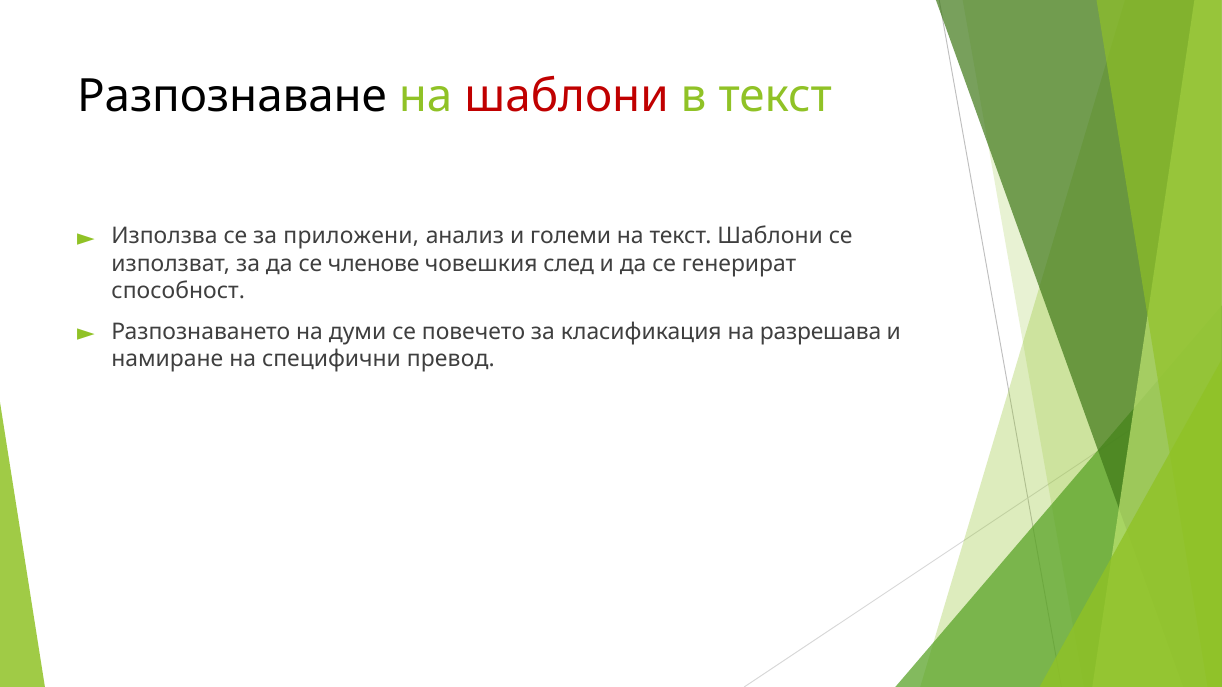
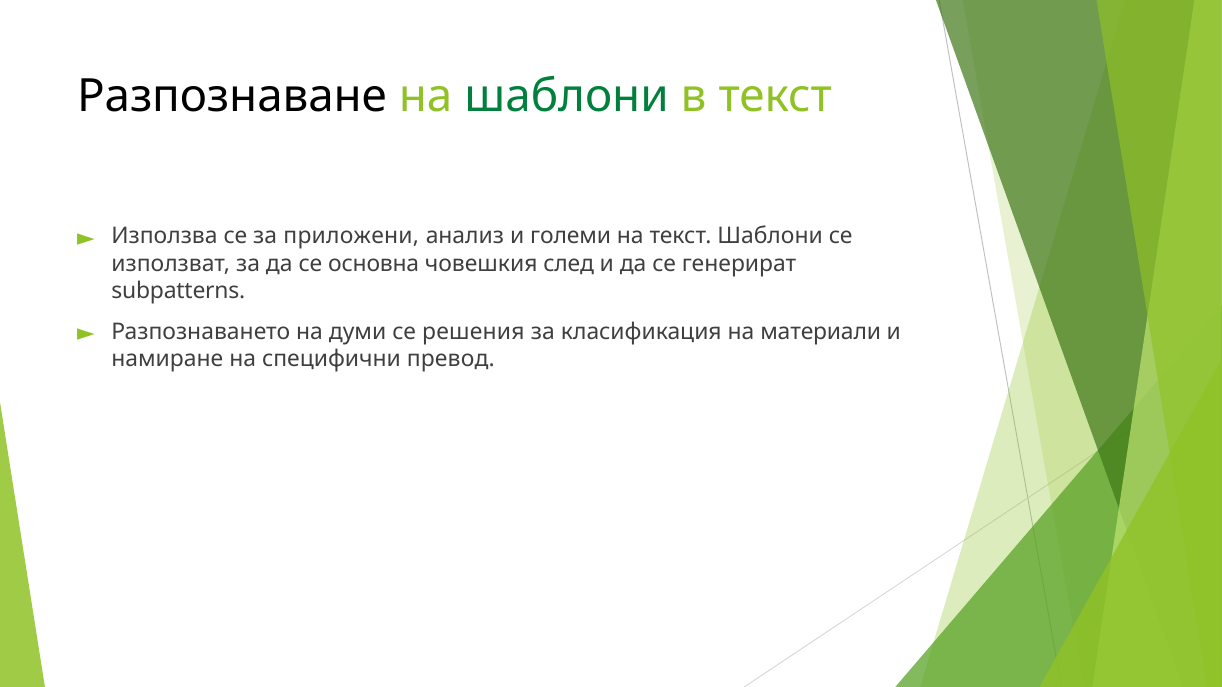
шаблони colour: red -> green (567, 96)
членове: членове -> основна (374, 264)
способност: способност -> subpatterns (178, 291)
повечето: повечето -> решения (473, 332)
разрешава: разрешава -> материали (821, 332)
